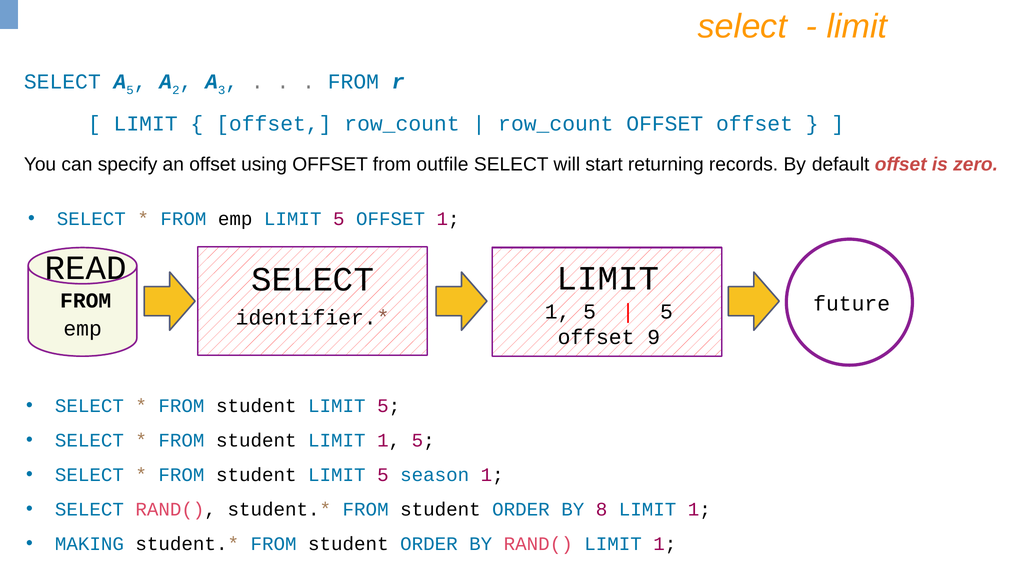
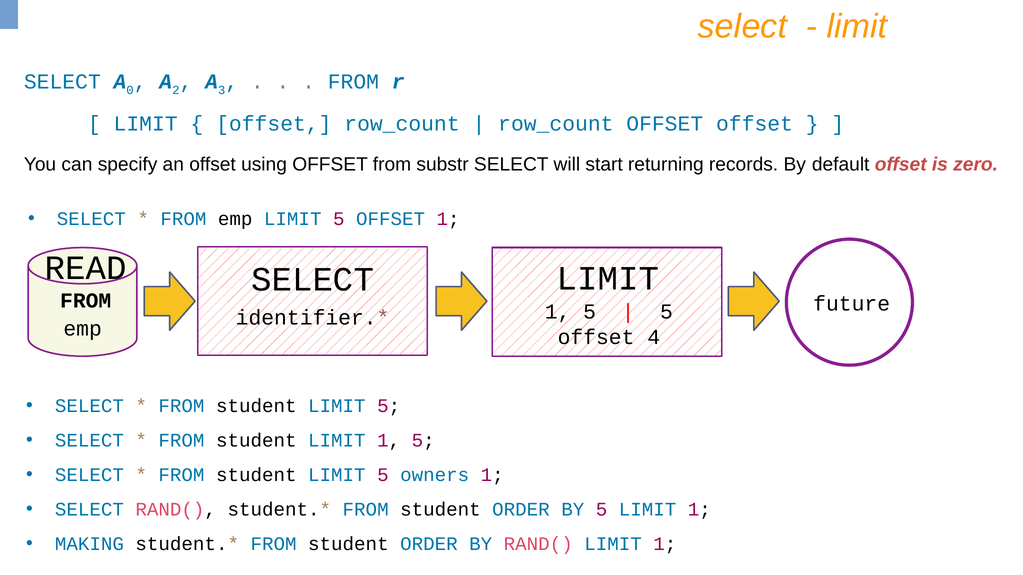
5: 5 -> 0 (130, 90)
outfile: outfile -> substr (443, 165)
9: 9 -> 4 (654, 338)
season: season -> owners (435, 476)
BY 8: 8 -> 5 (602, 510)
